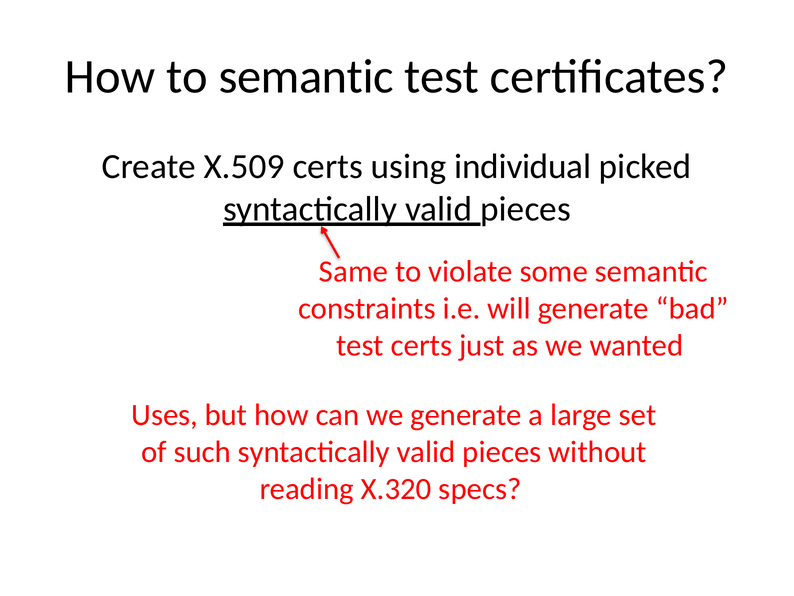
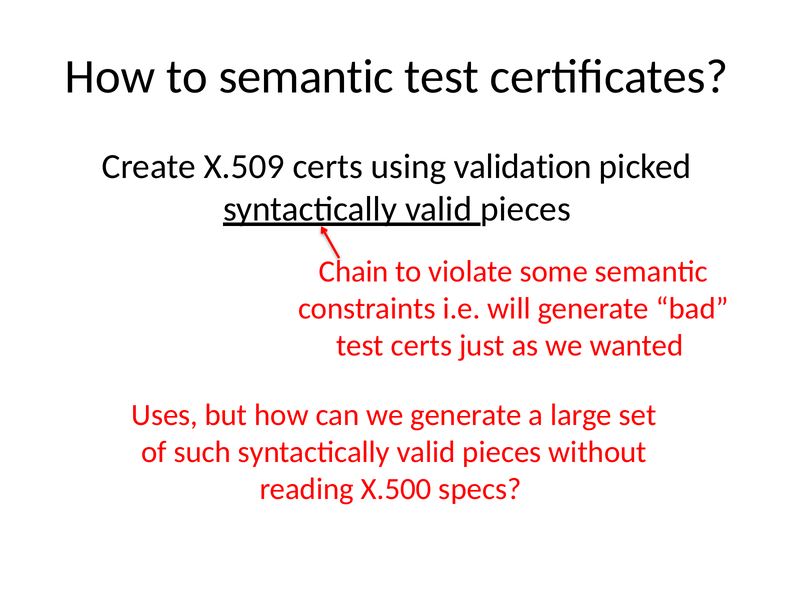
individual: individual -> validation (523, 167)
Same: Same -> Chain (354, 271)
X.320: X.320 -> X.500 (396, 489)
